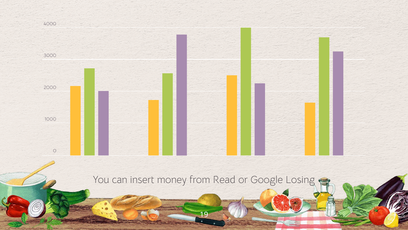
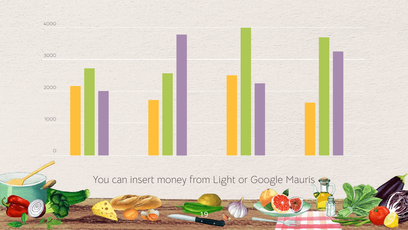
Read: Read -> Light (224, 179)
Losing: Losing -> Mauris (300, 179)
